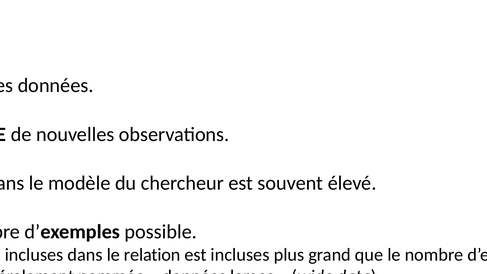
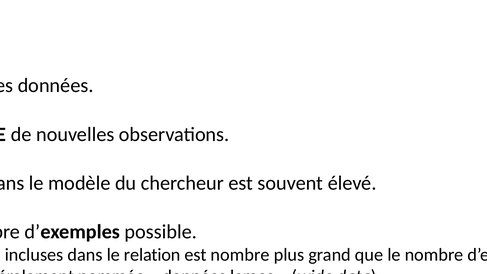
est incluses: incluses -> nombre (240, 255)
